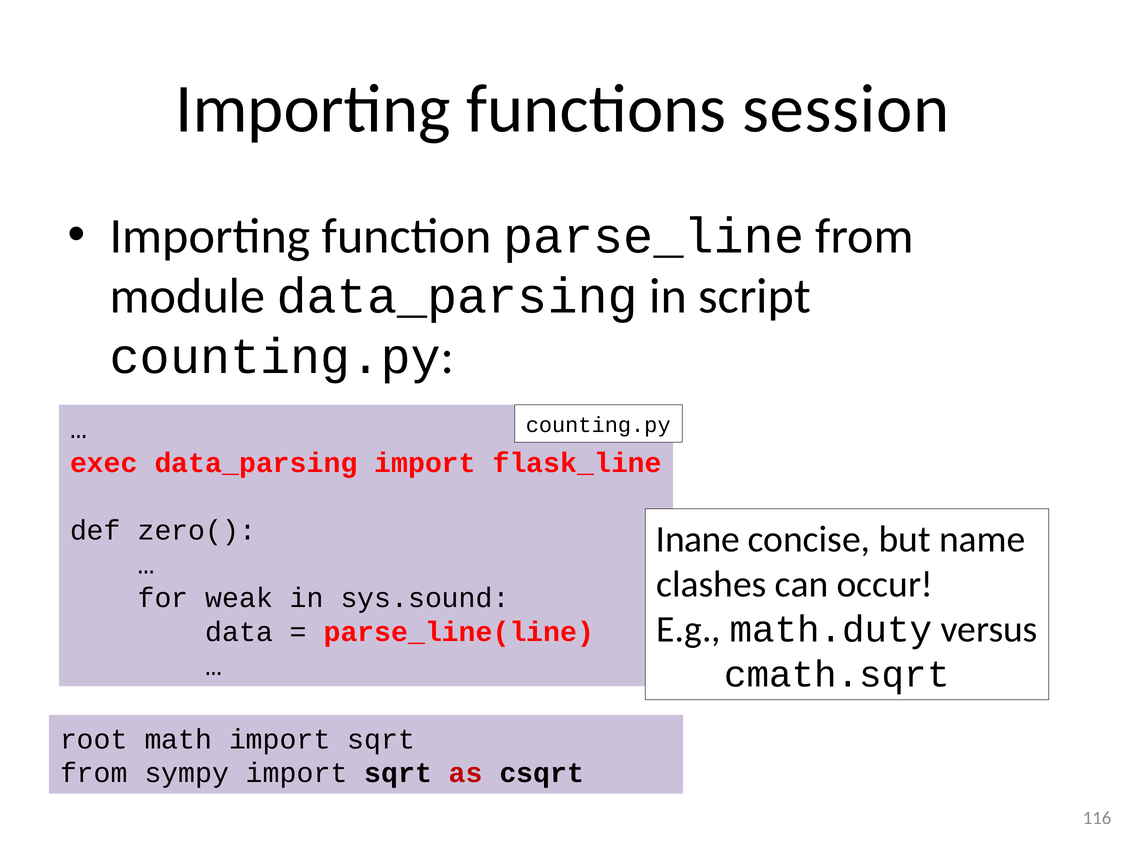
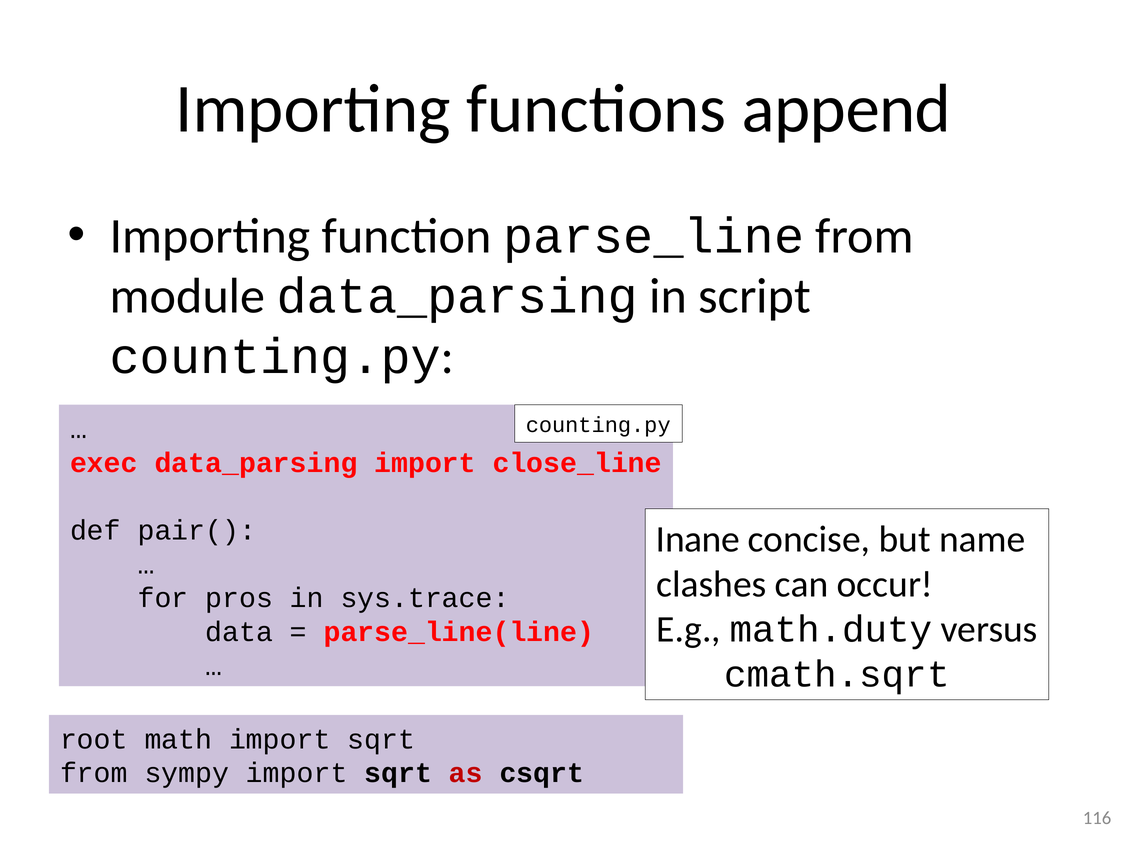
session: session -> append (846, 109)
flask_line: flask_line -> close_line (577, 463)
zero(: zero( -> pair( (197, 531)
weak: weak -> pros (239, 598)
sys.sound: sys.sound -> sys.trace (425, 598)
